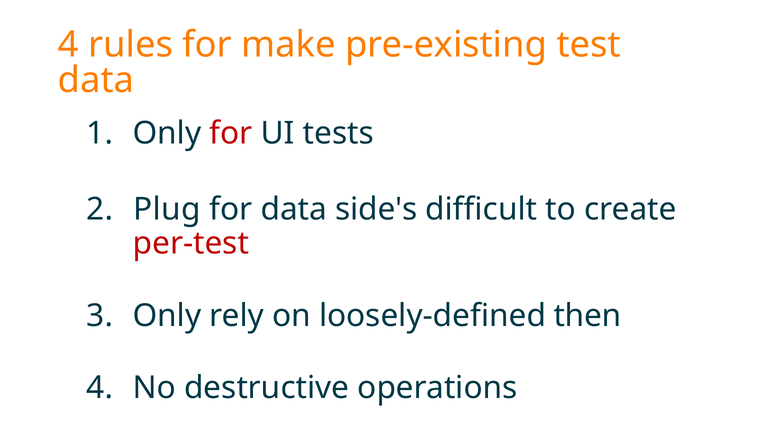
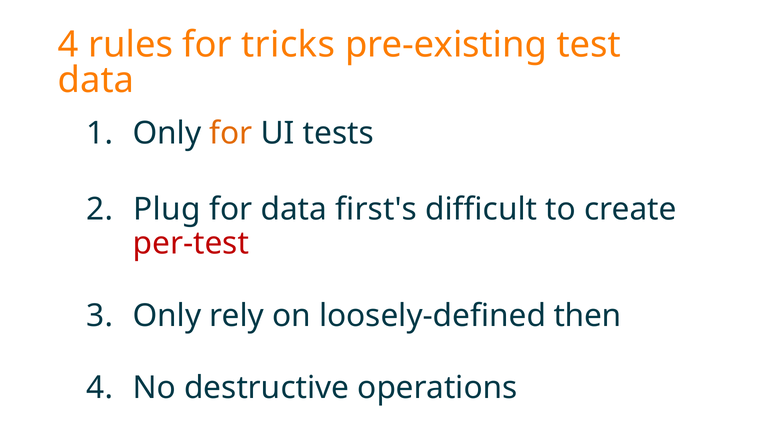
make: make -> tricks (288, 45)
for colour: red -> orange (231, 134)
side's: side's -> first's (376, 210)
